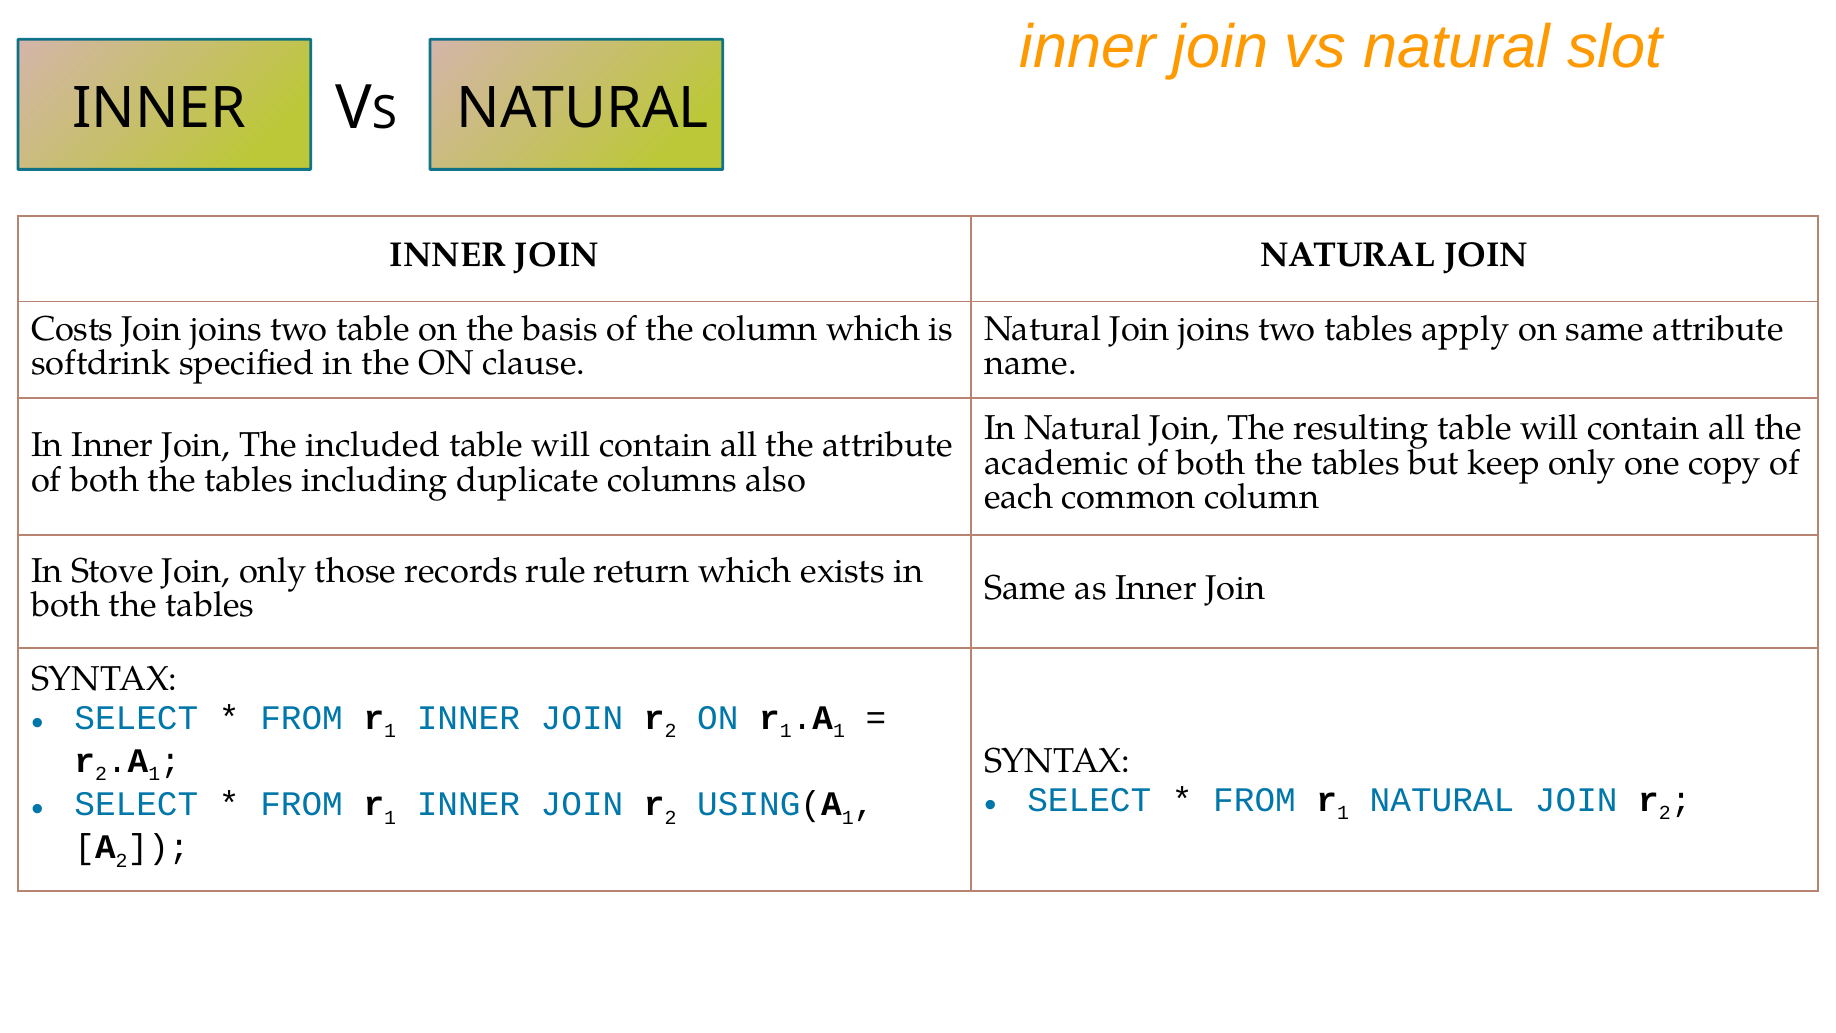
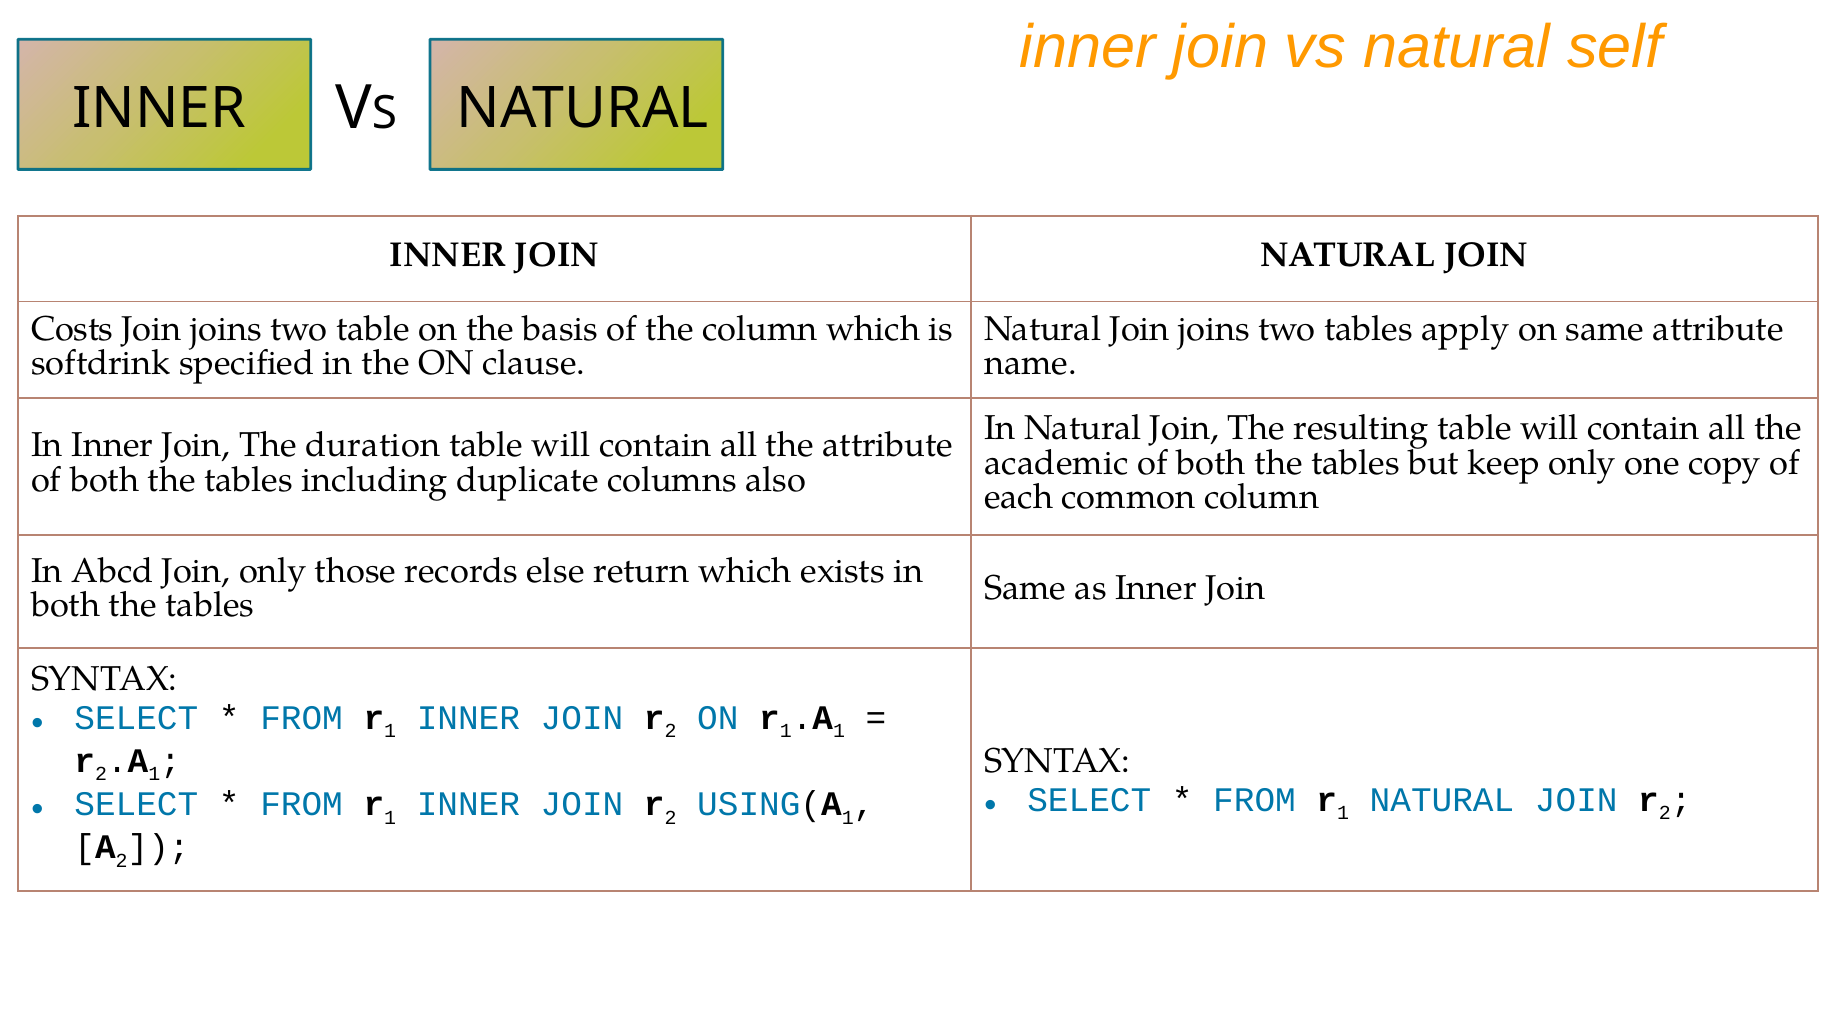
slot: slot -> self (1615, 48)
included: included -> duration (373, 445)
Stove: Stove -> Abcd (112, 571)
rule: rule -> else (555, 571)
